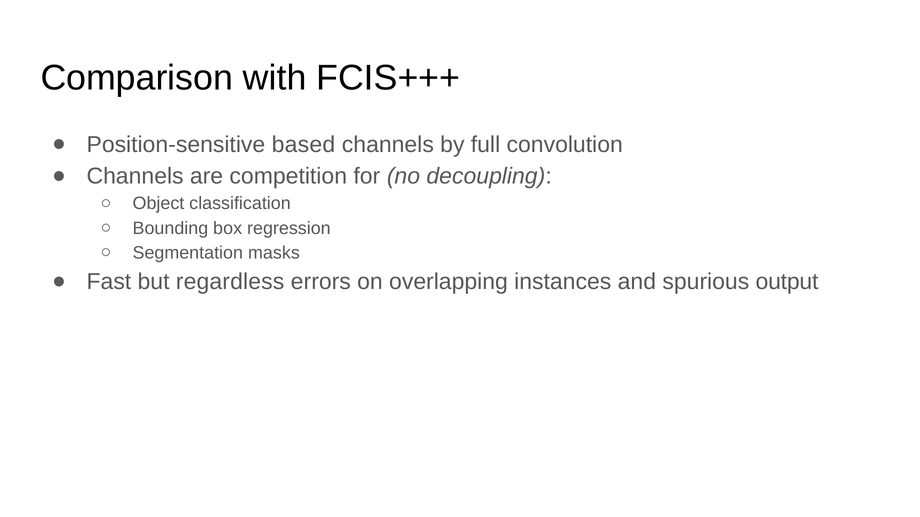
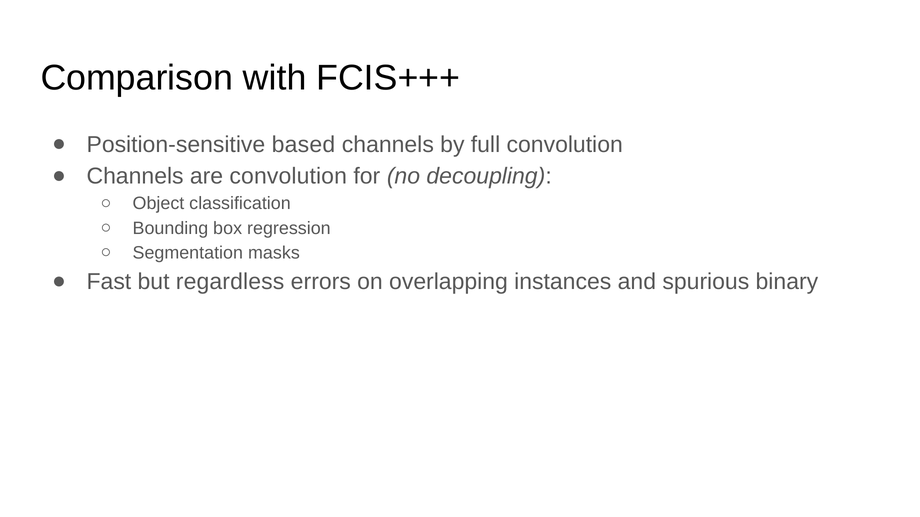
are competition: competition -> convolution (288, 176)
output: output -> binary (787, 282)
